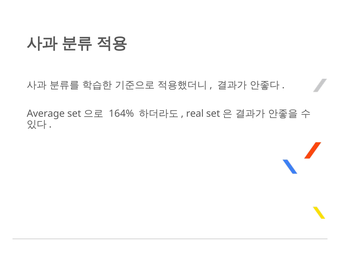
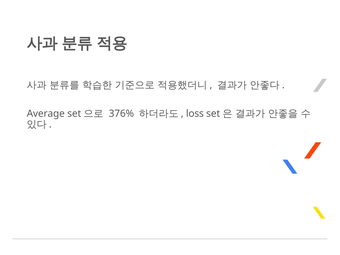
164%: 164% -> 376% (121, 114)
real: real -> loss (195, 114)
